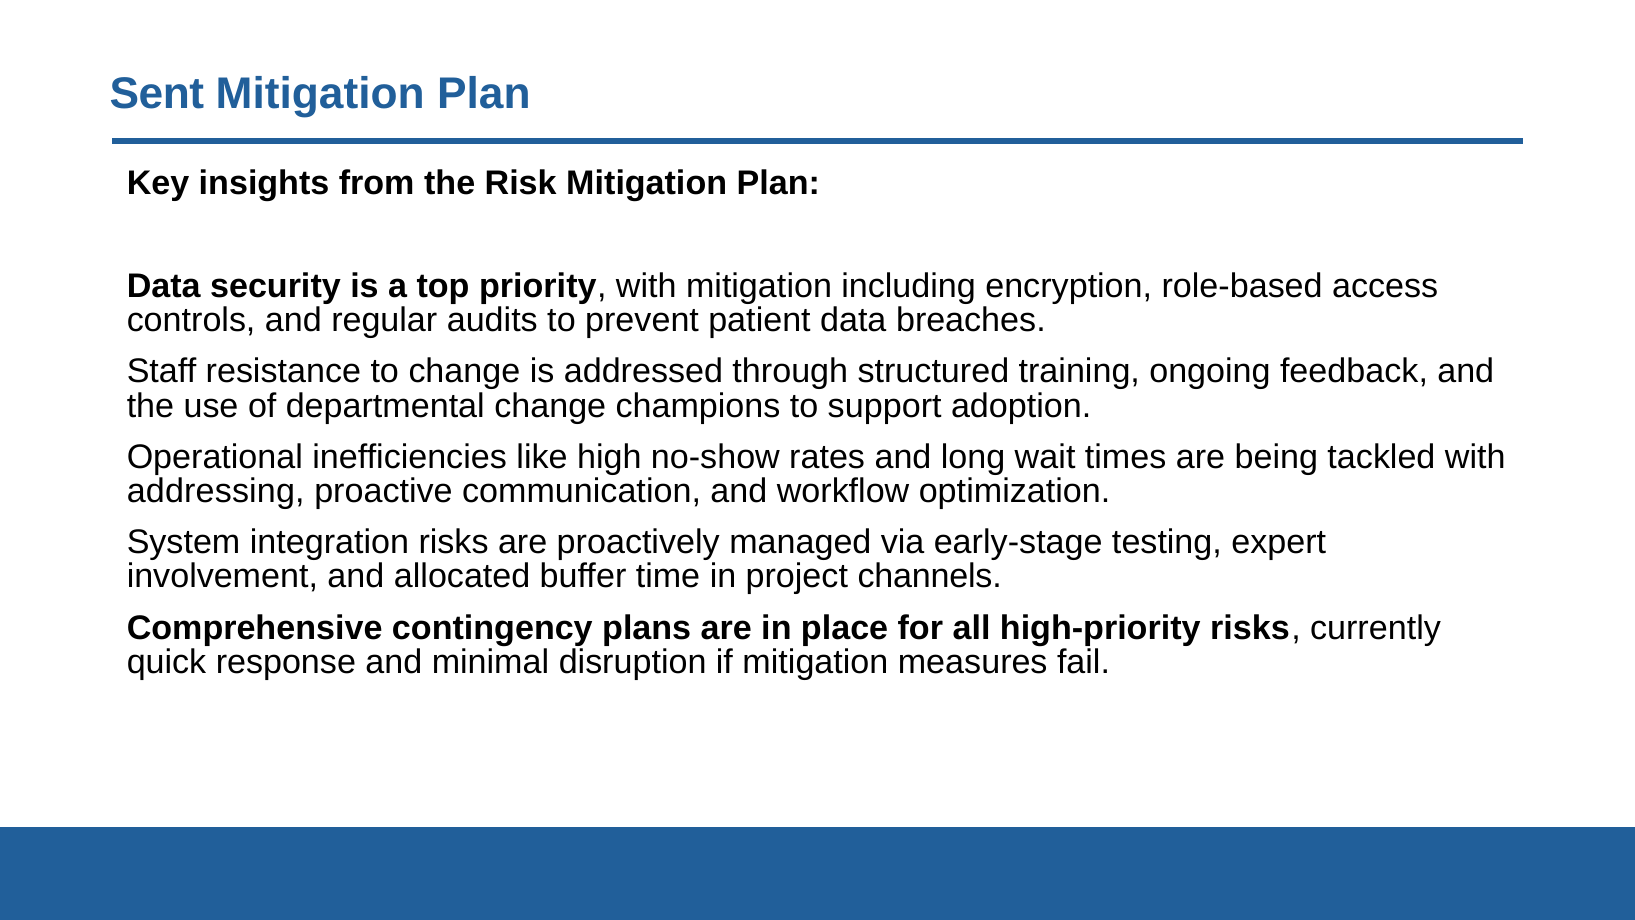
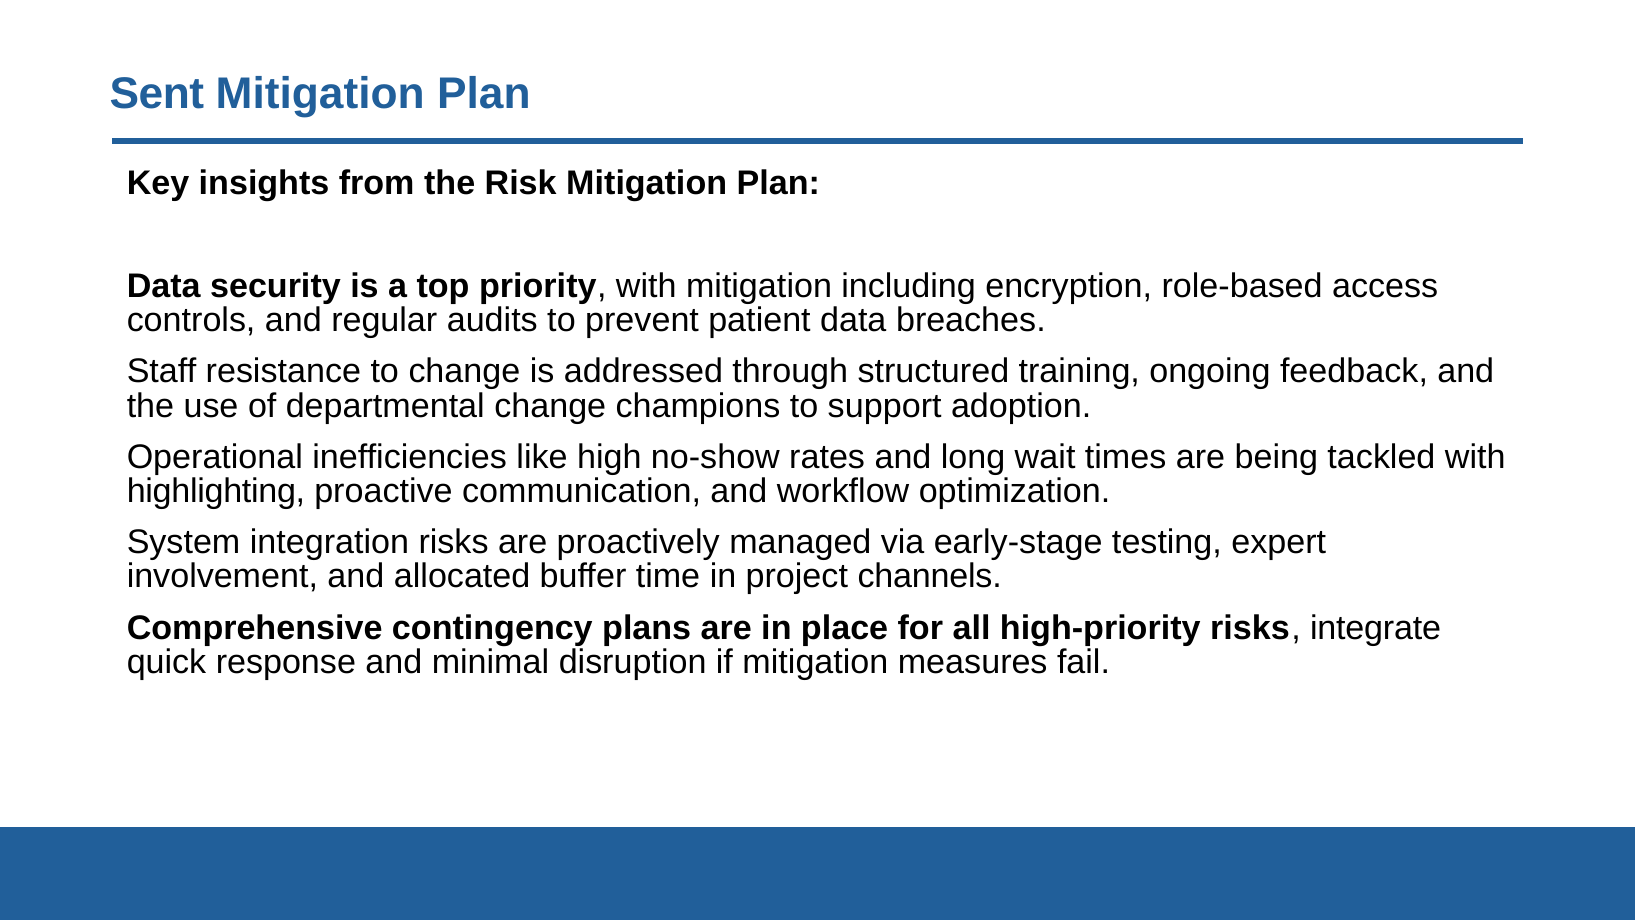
addressing: addressing -> highlighting (216, 491)
currently: currently -> integrate (1376, 628)
